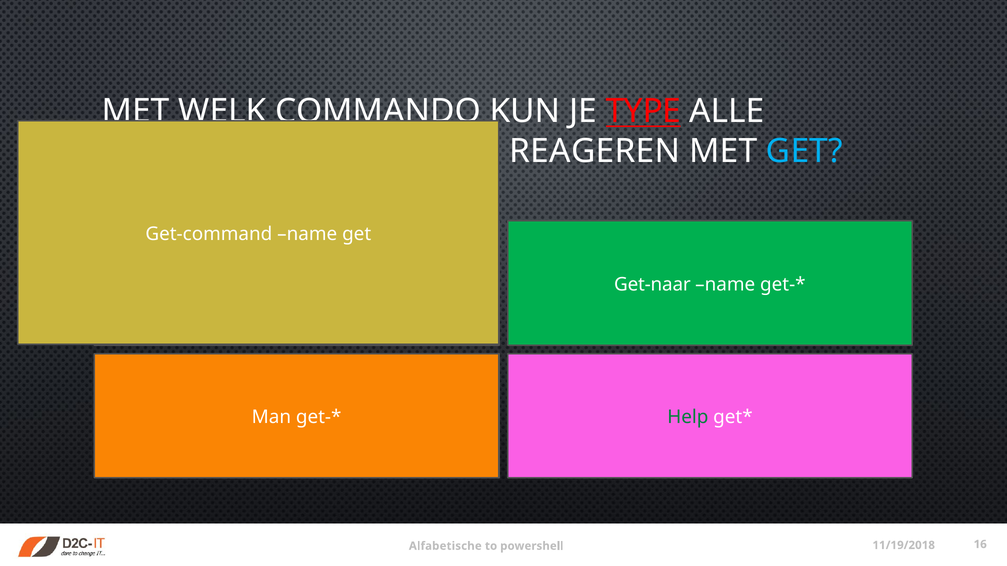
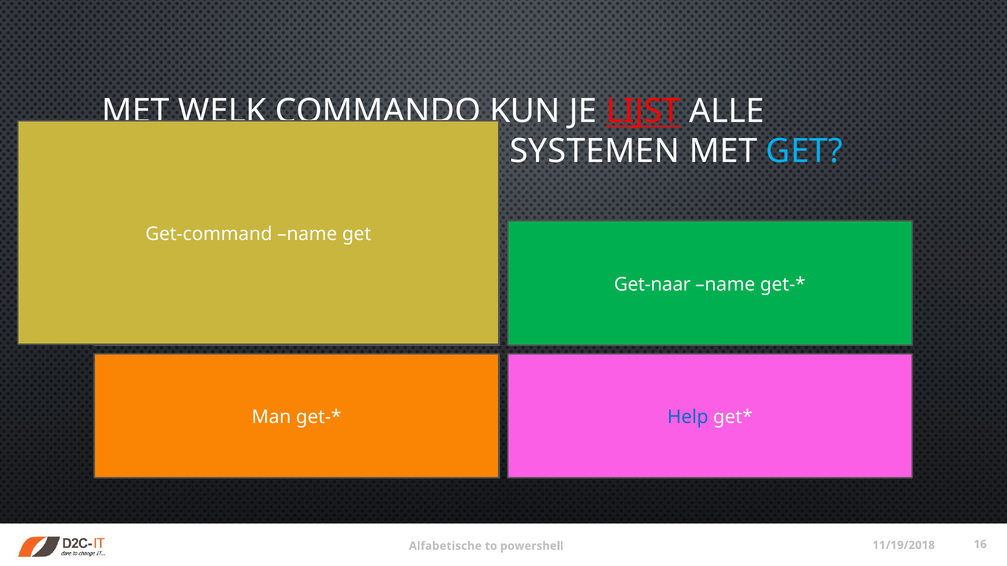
TYPE: TYPE -> LIJST (643, 111)
REAGEREN: REAGEREN -> SYSTEMEN (595, 151)
Help colour: green -> blue (688, 417)
